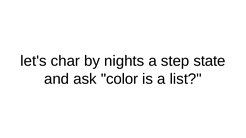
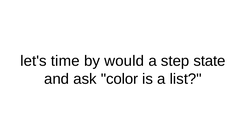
char: char -> time (65, 61)
nights: nights -> would (124, 61)
